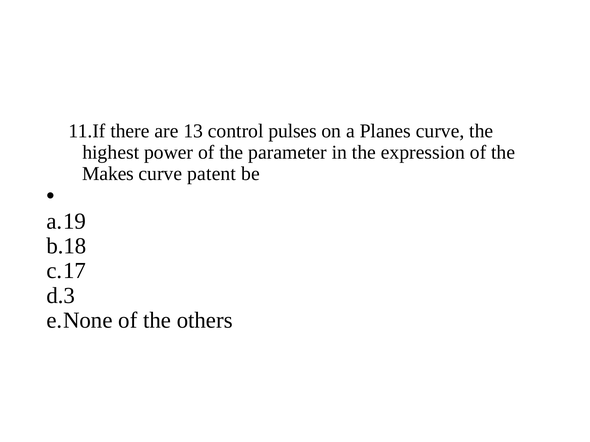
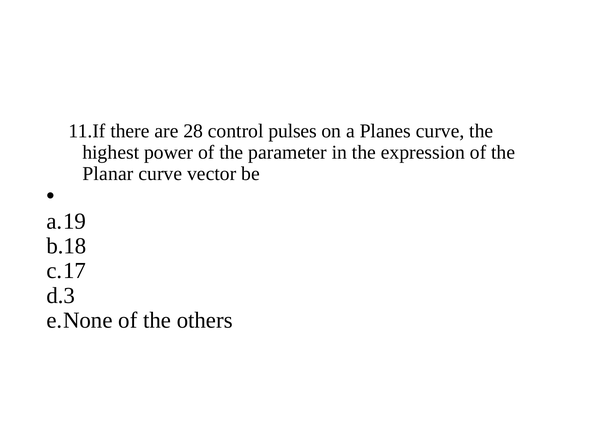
13: 13 -> 28 (193, 131)
Makes: Makes -> Planar (108, 174)
patent: patent -> vector (212, 174)
